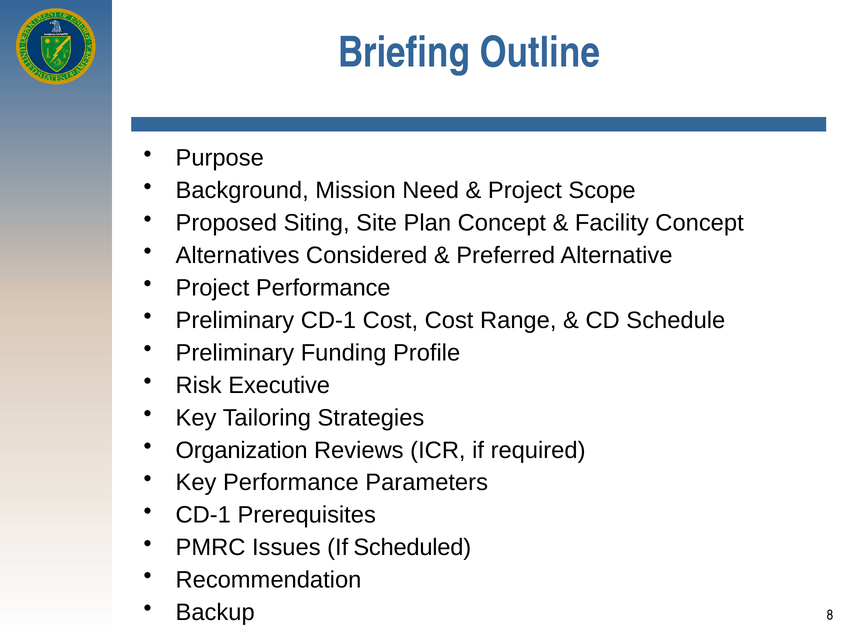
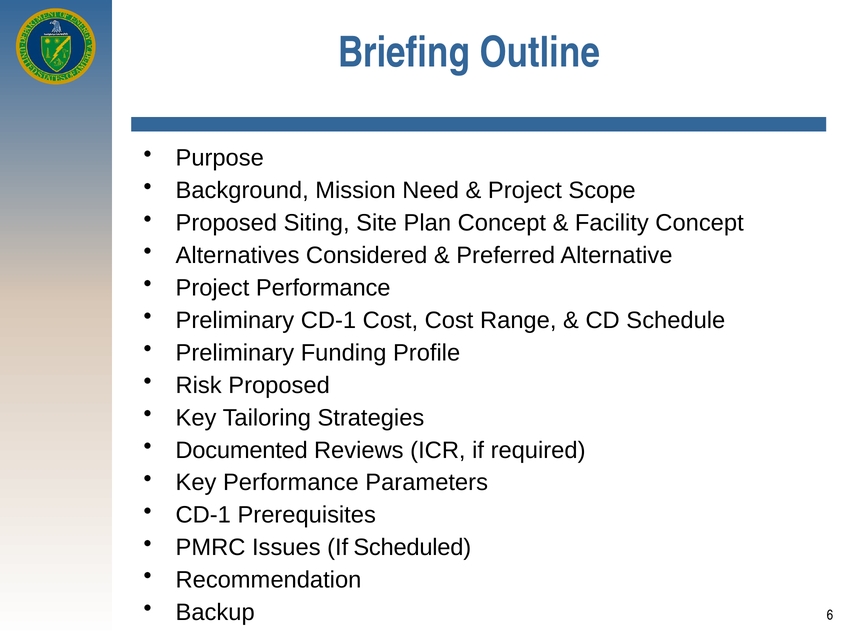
Risk Executive: Executive -> Proposed (279, 385)
Organization: Organization -> Documented (242, 450)
8: 8 -> 6 (830, 615)
